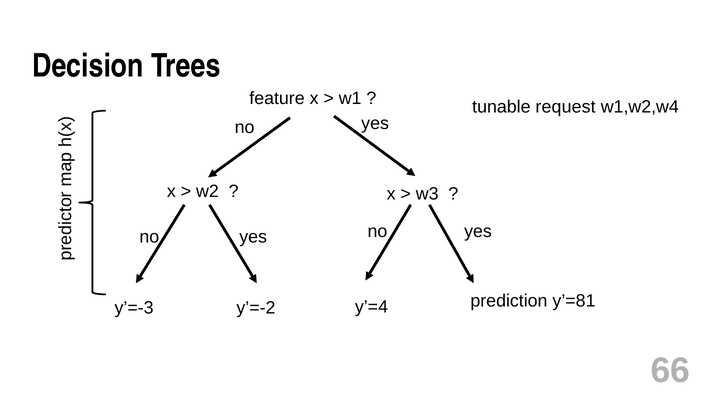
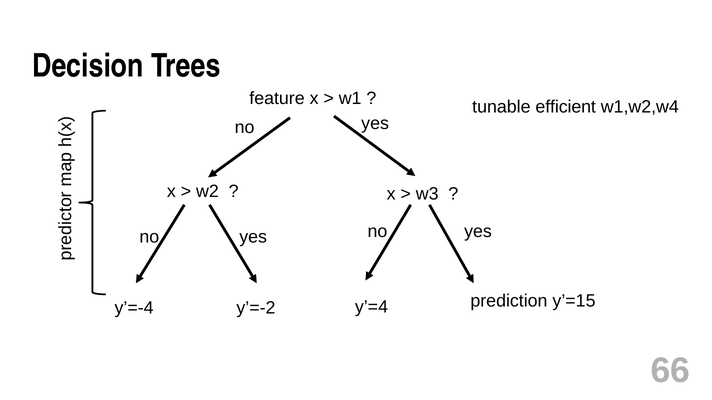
request: request -> efficient (566, 107)
y’=81: y’=81 -> y’=15 (574, 301)
y’=-3: y’=-3 -> y’=-4 (134, 308)
